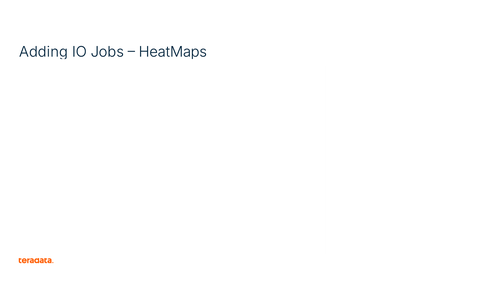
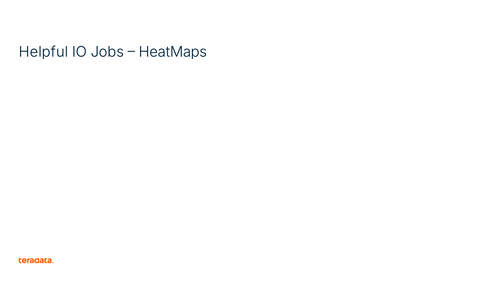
Adding: Adding -> Helpful (44, 52)
